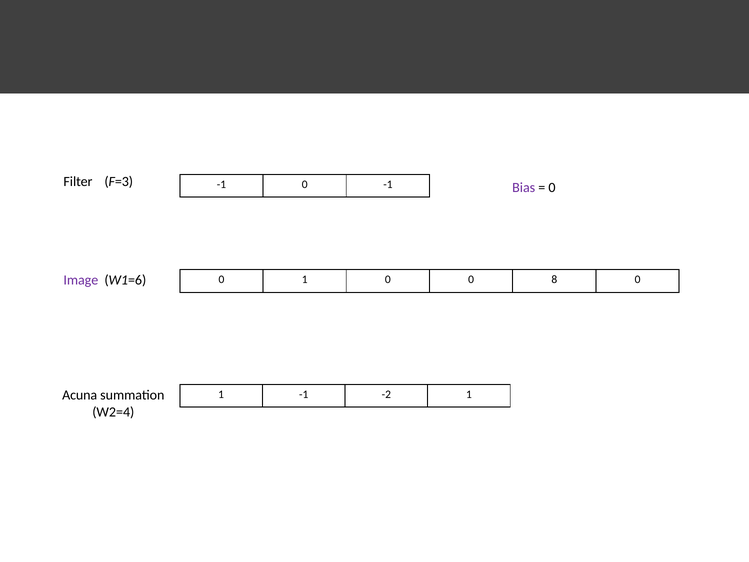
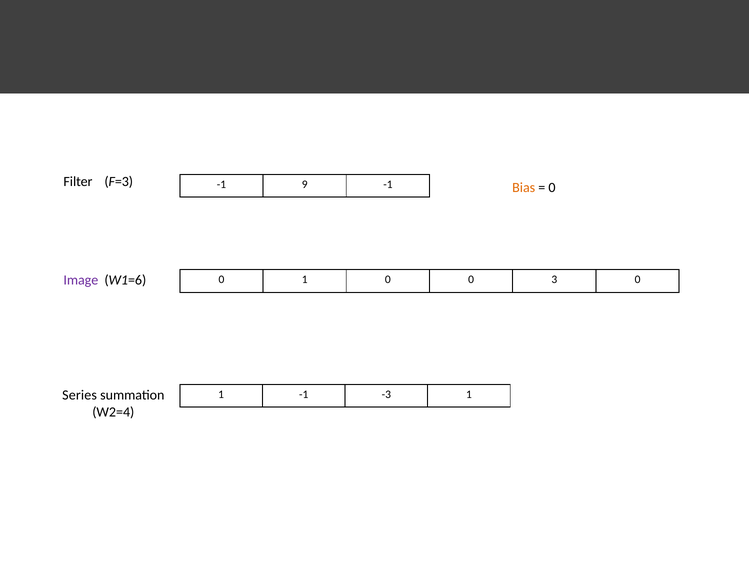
-1 0: 0 -> 9 (305, 184)
Bias colour: purple -> orange (524, 187)
8: 8 -> 3 (554, 280)
Acuna: Acuna -> Series (80, 395)
-2: -2 -> -3 (386, 394)
